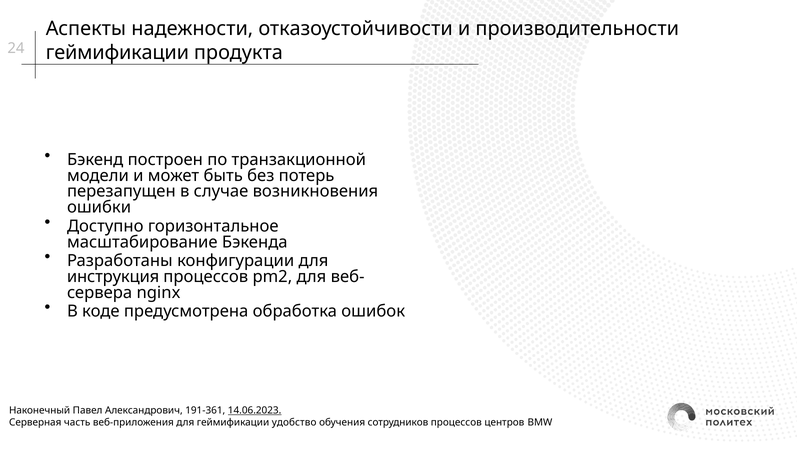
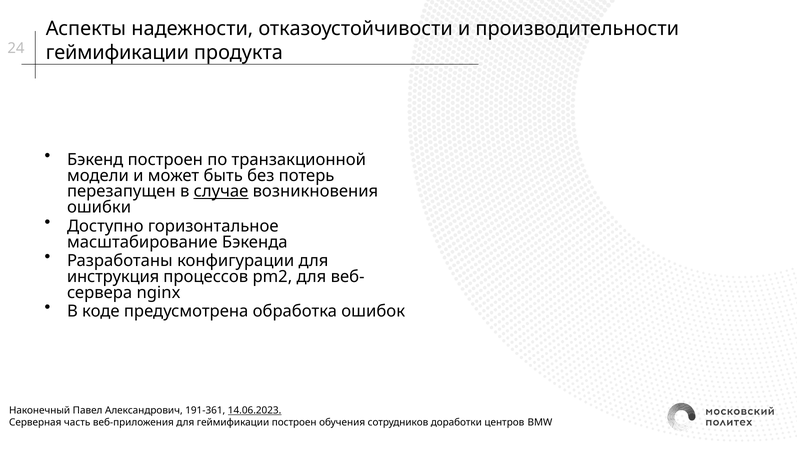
случае underline: none -> present (221, 191)
геймификации удобство: удобство -> построен (294, 422)
сотрудников процессов: процессов -> доработки (456, 422)
